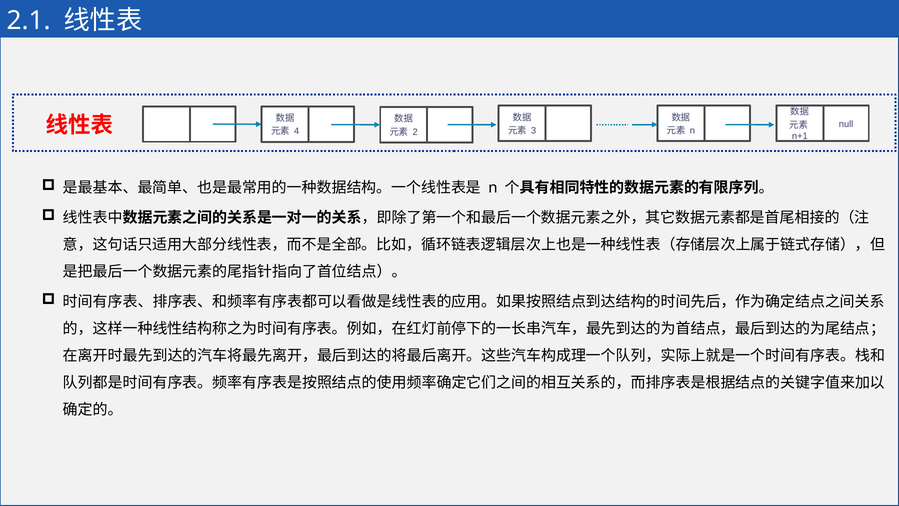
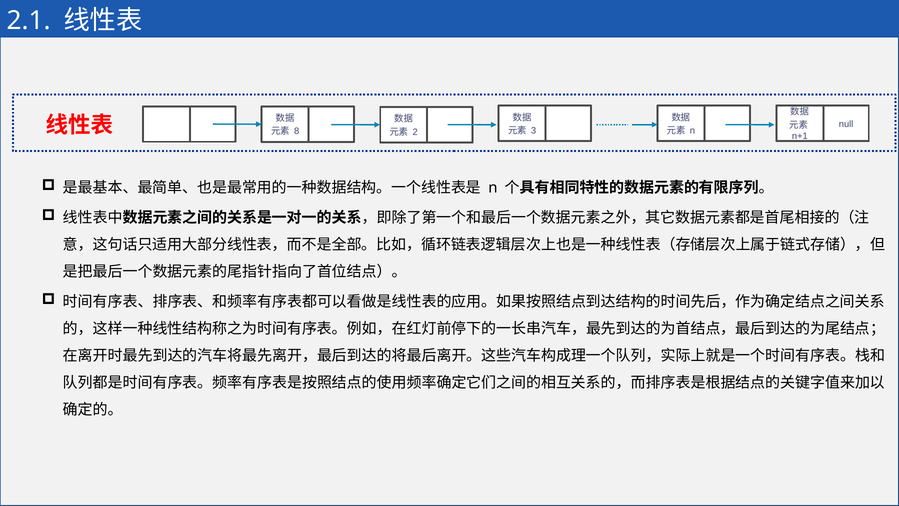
4: 4 -> 8 (297, 131)
